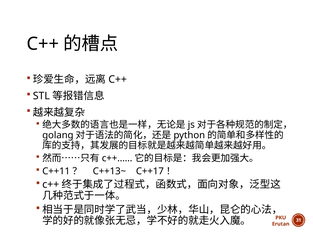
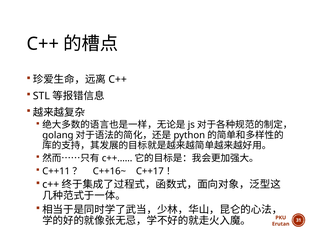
C++13~: C++13~ -> C++16~ (109, 172)
